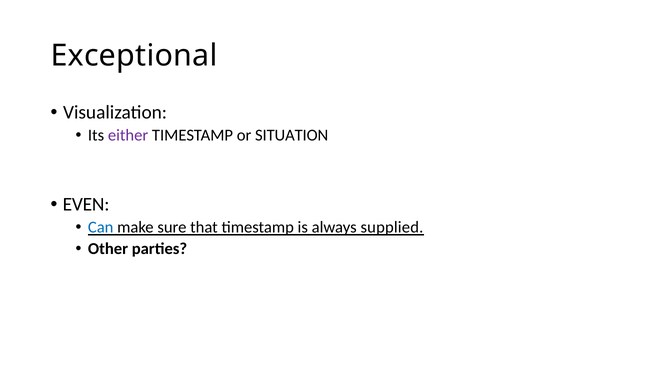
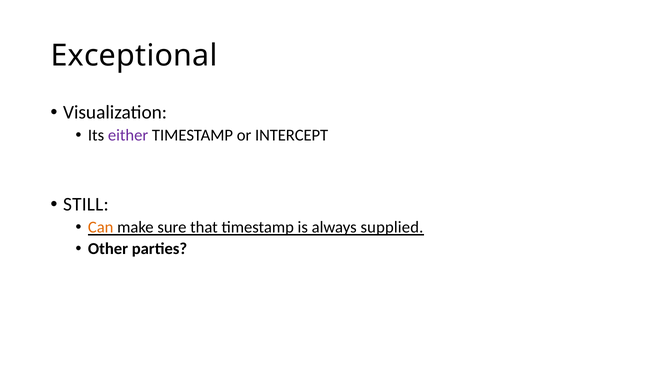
SITUATION: SITUATION -> INTERCEPT (292, 135)
EVEN: EVEN -> STILL (86, 204)
Can colour: blue -> orange (101, 227)
